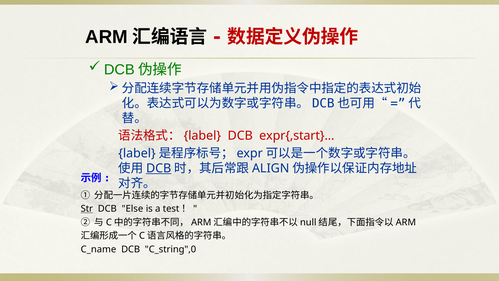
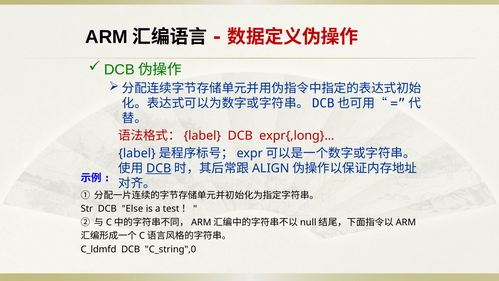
expr{,start}…: expr{,start}… -> expr{,long}… (297, 136)
Str underline: present -> none (87, 209)
C_name: C_name -> C_ldmfd (99, 249)
